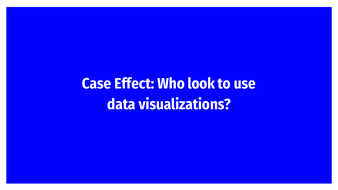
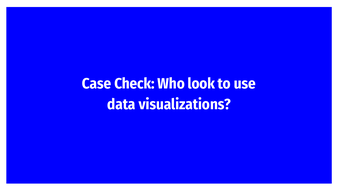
Effect: Effect -> Check (134, 84)
